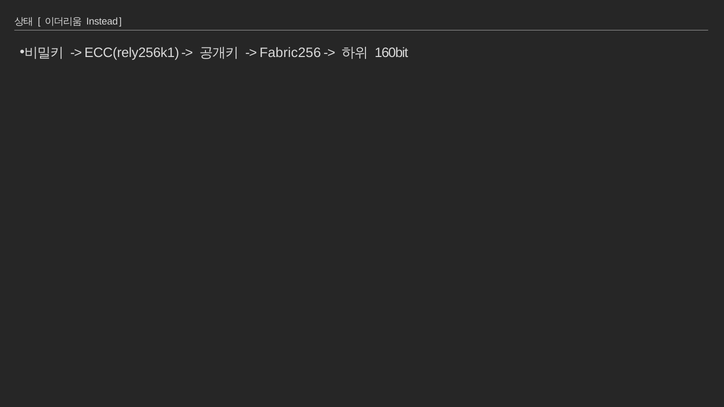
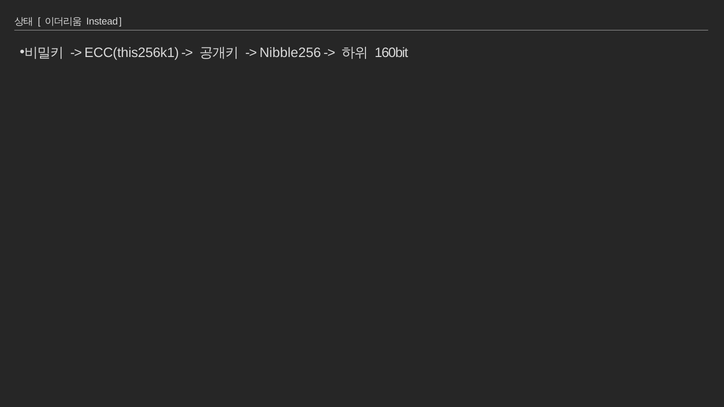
ECC(rely256k1: ECC(rely256k1 -> ECC(this256k1 (132, 53)
Fabric256: Fabric256 -> Nibble256 (290, 53)
